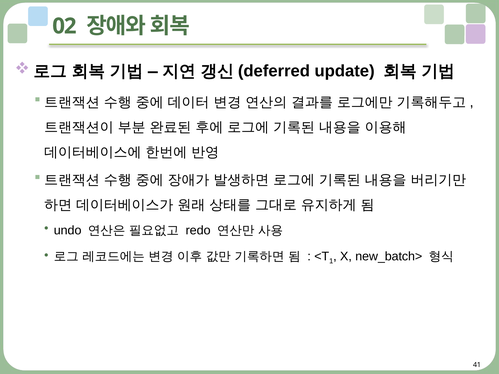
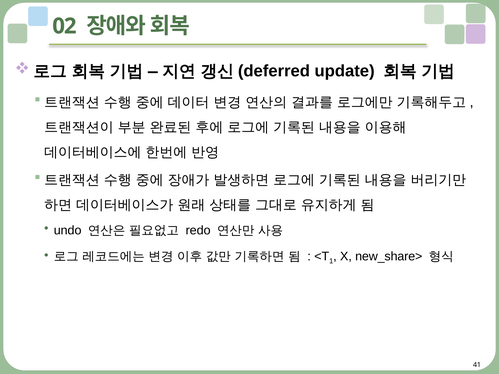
new_batch>: new_batch> -> new_share> (389, 257)
